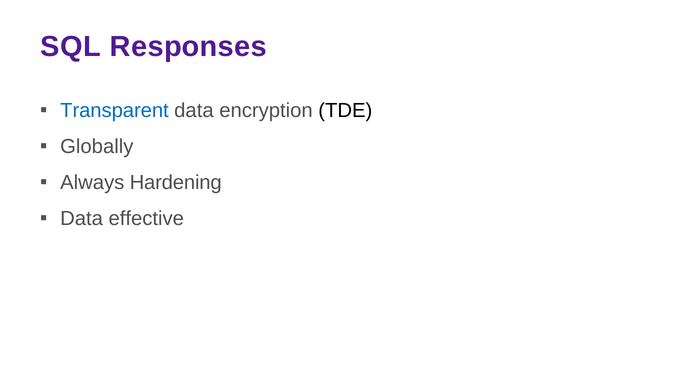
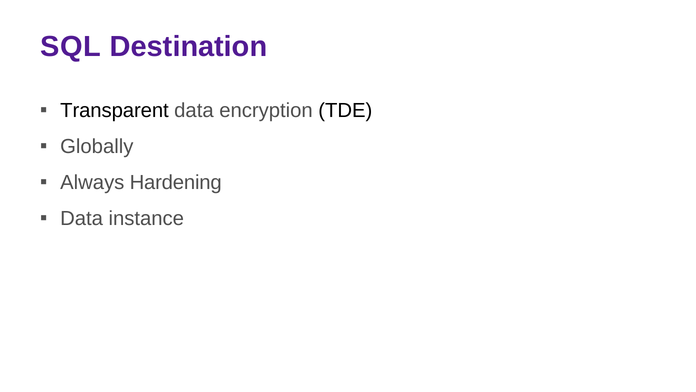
Responses: Responses -> Destination (189, 47)
Transparent colour: blue -> black (114, 110)
effective: effective -> instance (146, 218)
